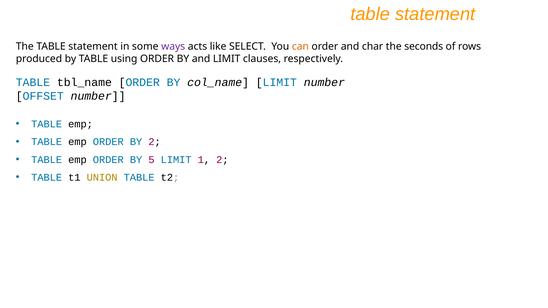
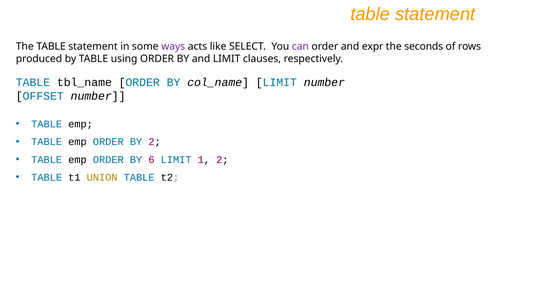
can colour: orange -> purple (300, 47)
char: char -> expr (373, 47)
5: 5 -> 6 (151, 160)
